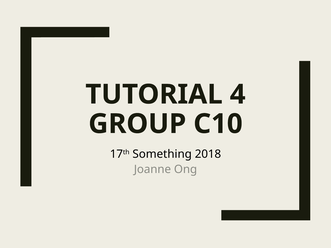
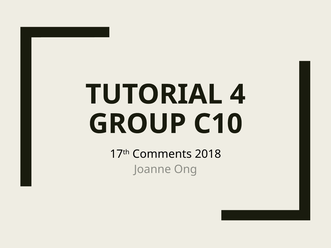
Something: Something -> Comments (162, 154)
